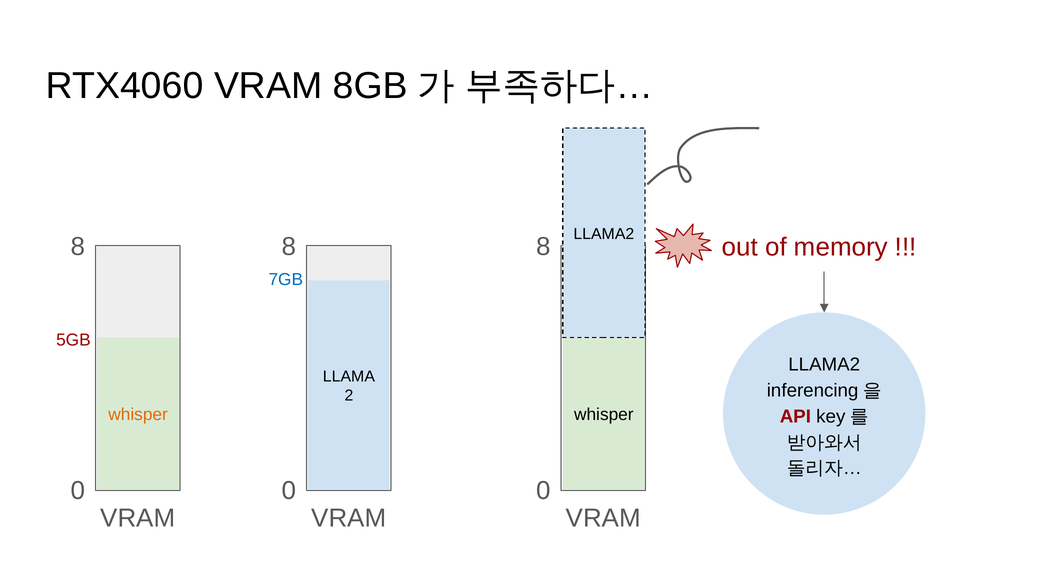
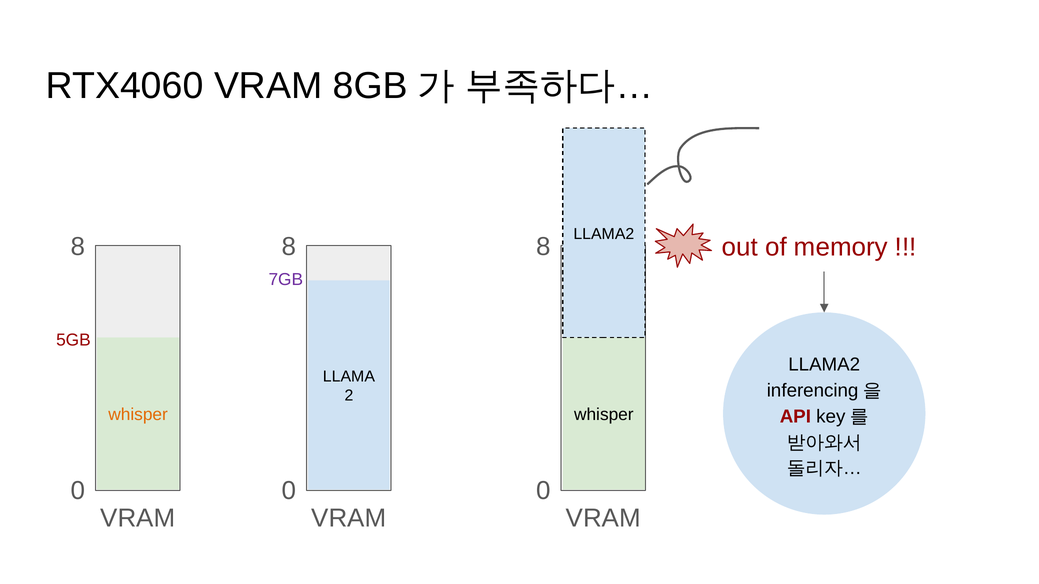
7GB colour: blue -> purple (286, 280)
